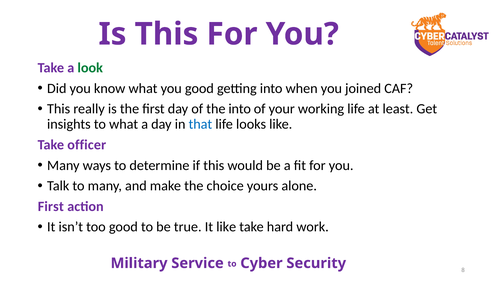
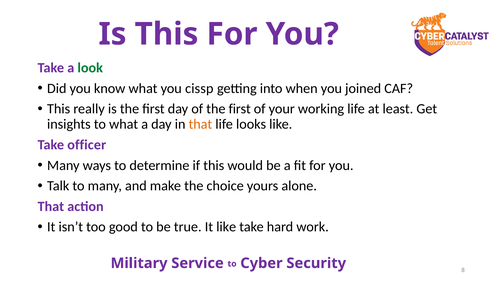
you good: good -> cissp (199, 88)
of the into: into -> first (240, 109)
that colour: blue -> orange (200, 124)
First: First -> That (51, 206)
